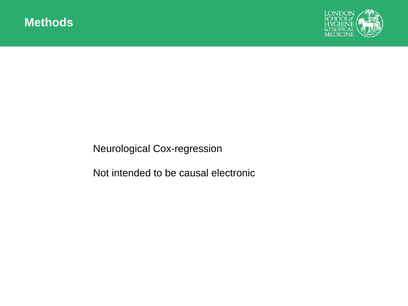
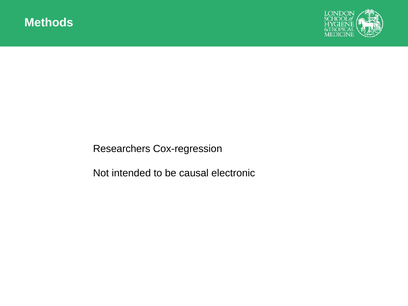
Neurological: Neurological -> Researchers (122, 149)
